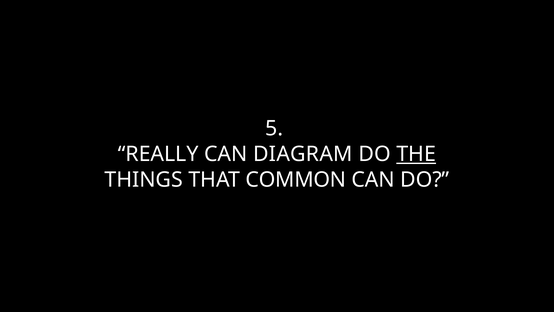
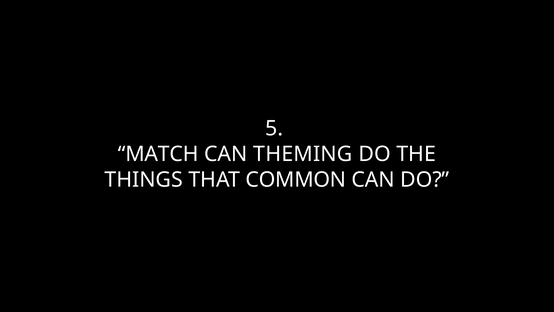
REALLY: REALLY -> MATCH (158, 154)
DIAGRAM: DIAGRAM -> THEMING (303, 154)
THE underline: present -> none (416, 154)
